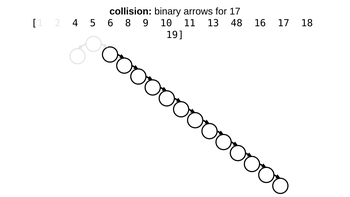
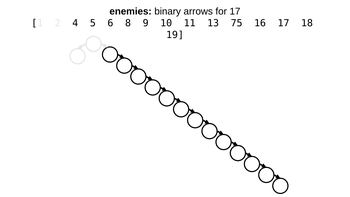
collision: collision -> enemies (131, 12)
48: 48 -> 75 (237, 23)
